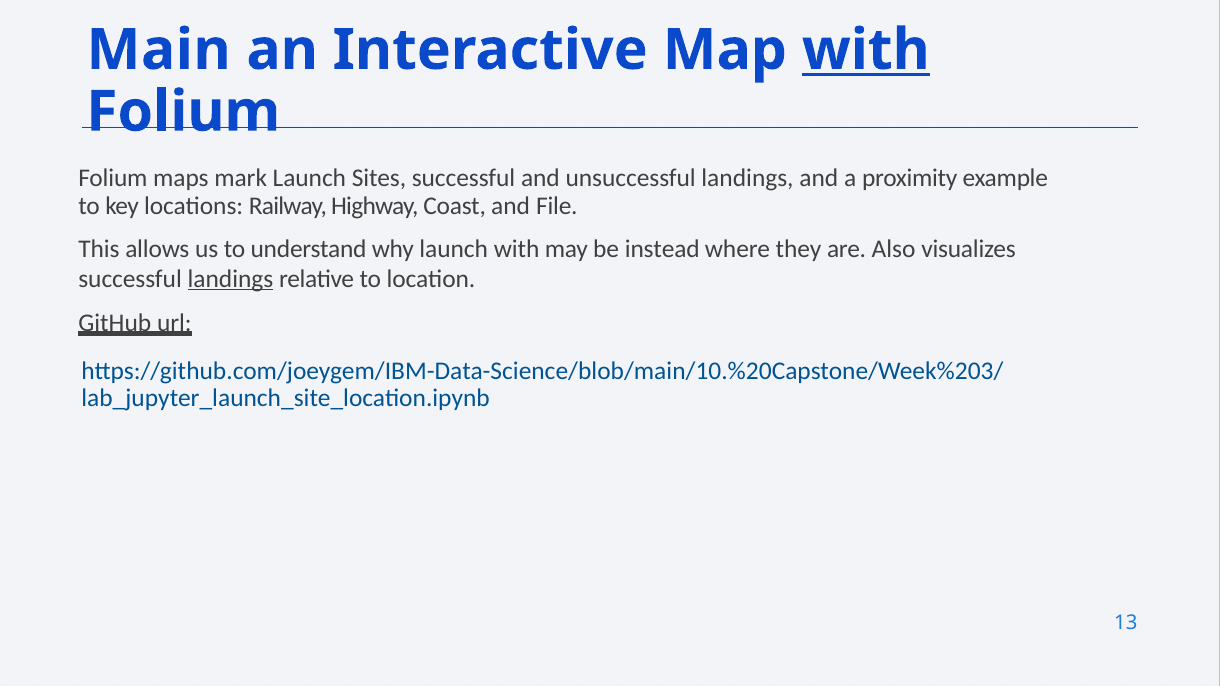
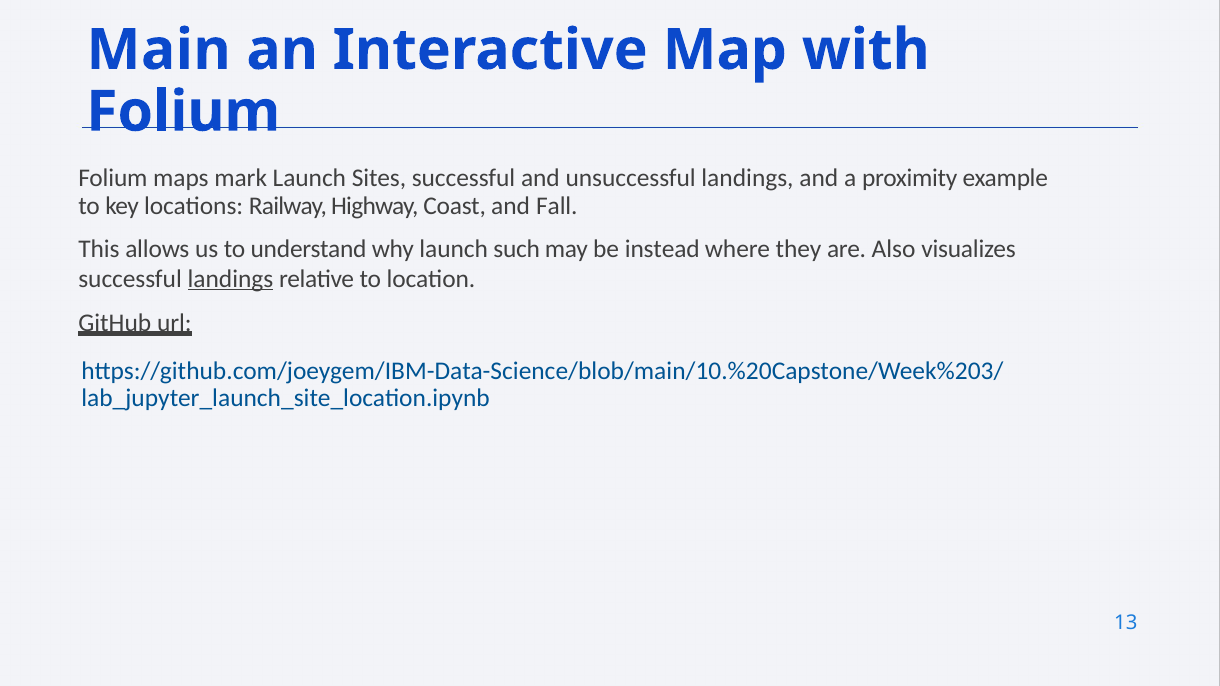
with underline: present -> none (866, 50)
File: File -> Fall (557, 206)
launch with: with -> such (517, 250)
